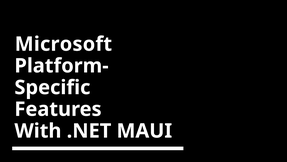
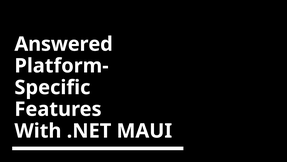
Microsoft: Microsoft -> Answered (64, 44)
